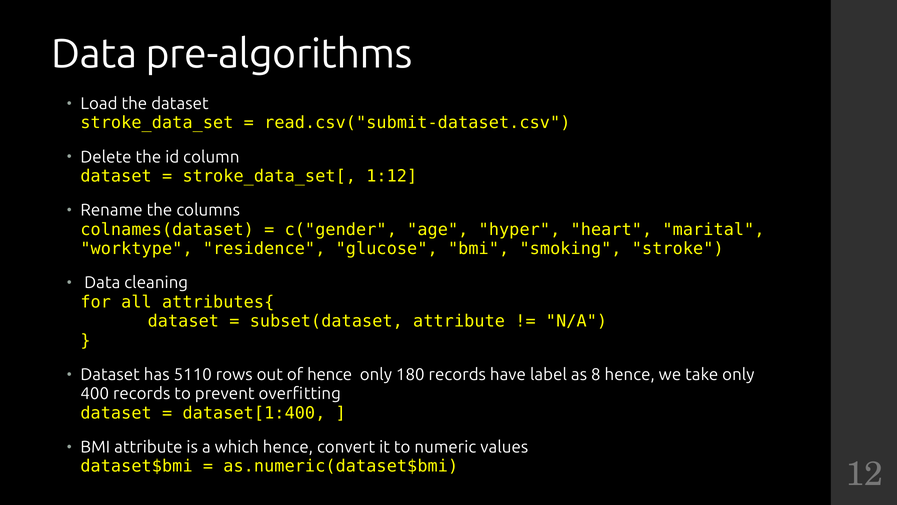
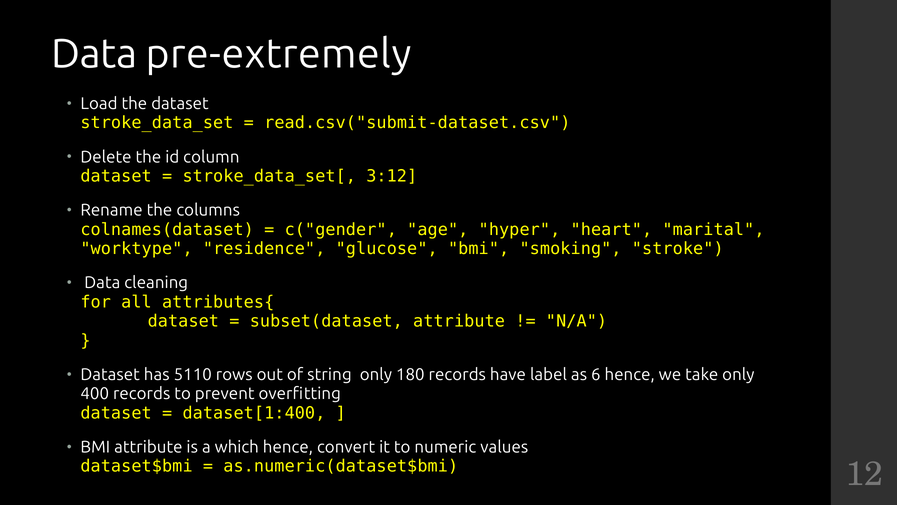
pre-algorithms: pre-algorithms -> pre-extremely (279, 54)
1:12: 1:12 -> 3:12 (392, 176)
of hence: hence -> string (329, 374)
8: 8 -> 6 (596, 374)
